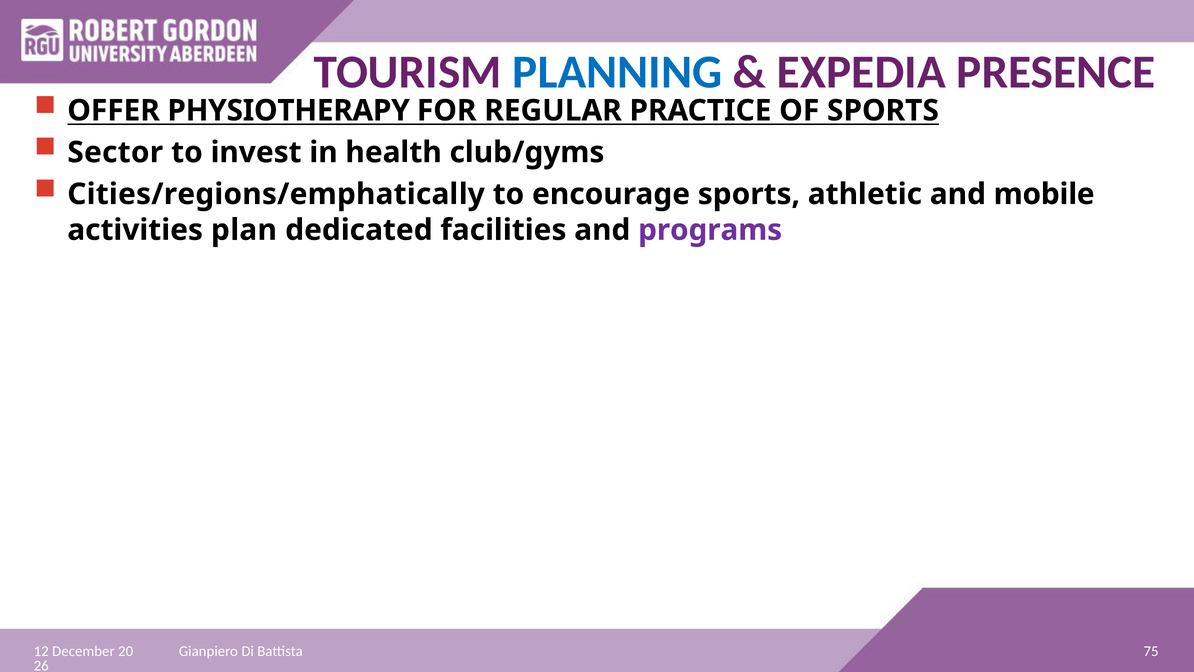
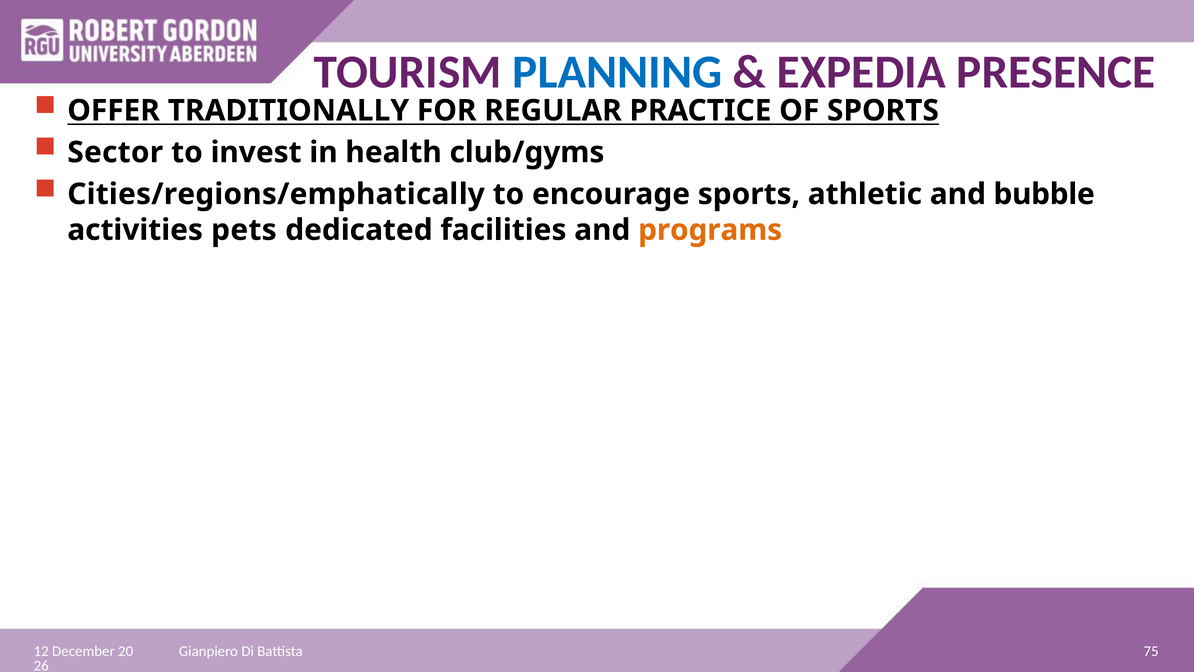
PHYSIOTHERAPY: PHYSIOTHERAPY -> TRADITIONALLY (288, 111)
mobile: mobile -> bubble (1044, 194)
plan: plan -> pets (244, 230)
programs colour: purple -> orange (710, 230)
